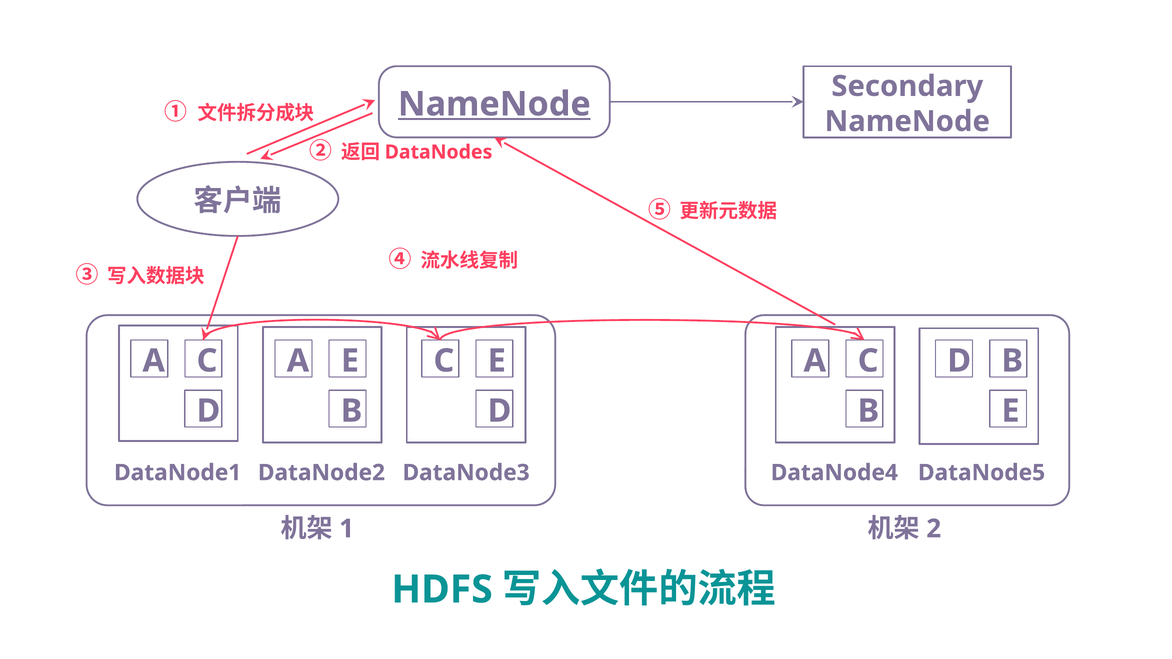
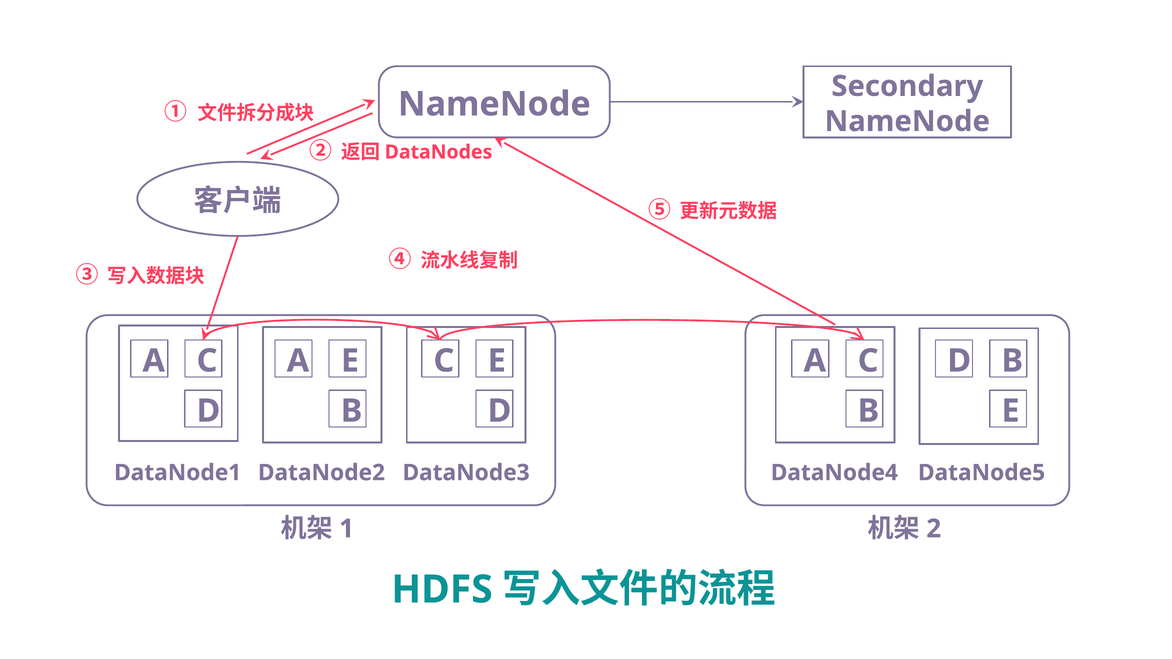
NameNode underline: present -> none (494, 104)
